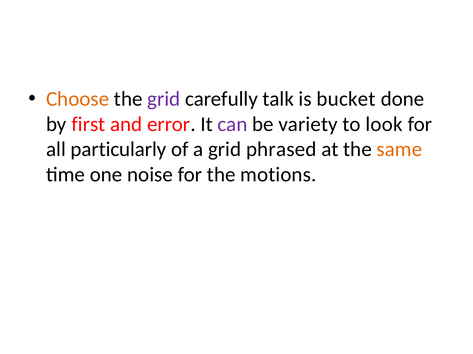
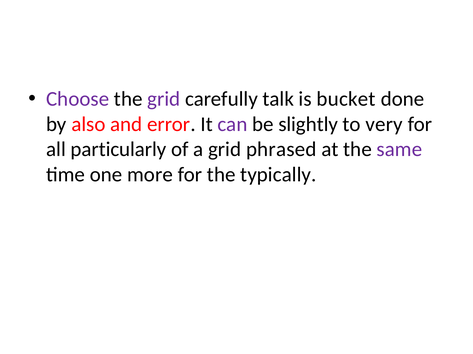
Choose colour: orange -> purple (78, 99)
first: first -> also (88, 124)
variety: variety -> slightly (308, 124)
look: look -> very (384, 124)
same colour: orange -> purple (399, 150)
noise: noise -> more (150, 175)
motions: motions -> typically (278, 175)
